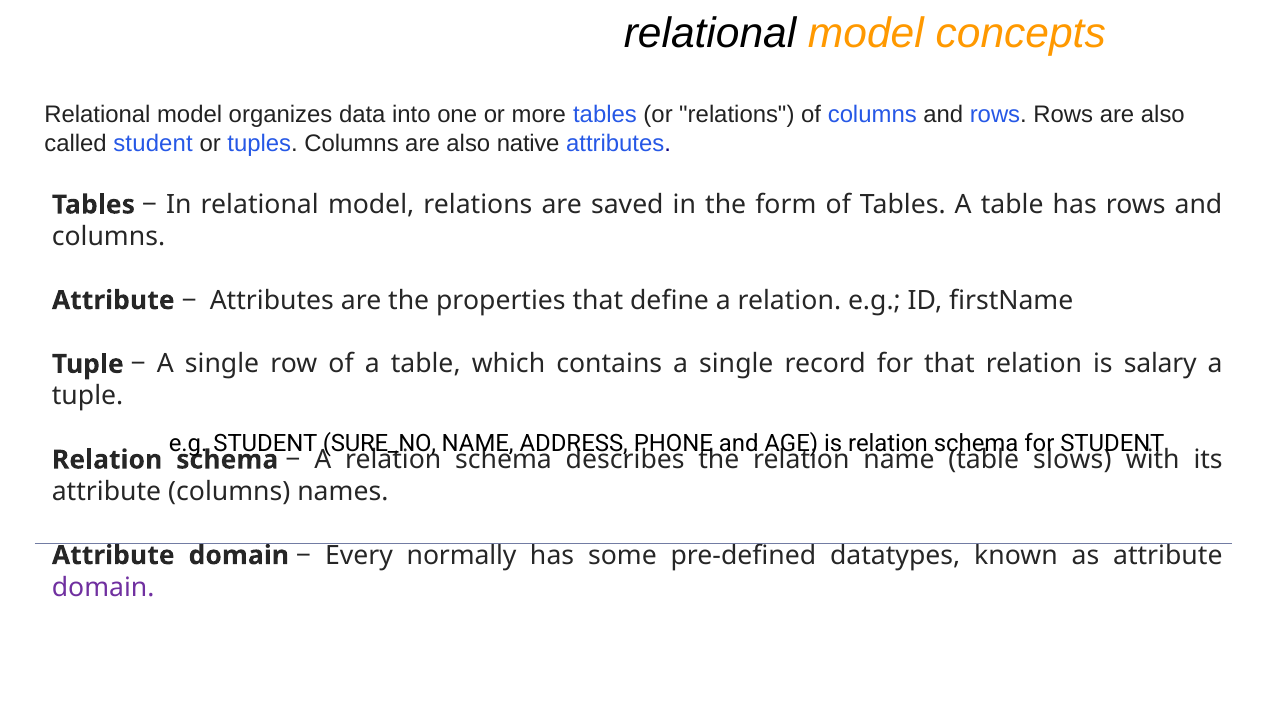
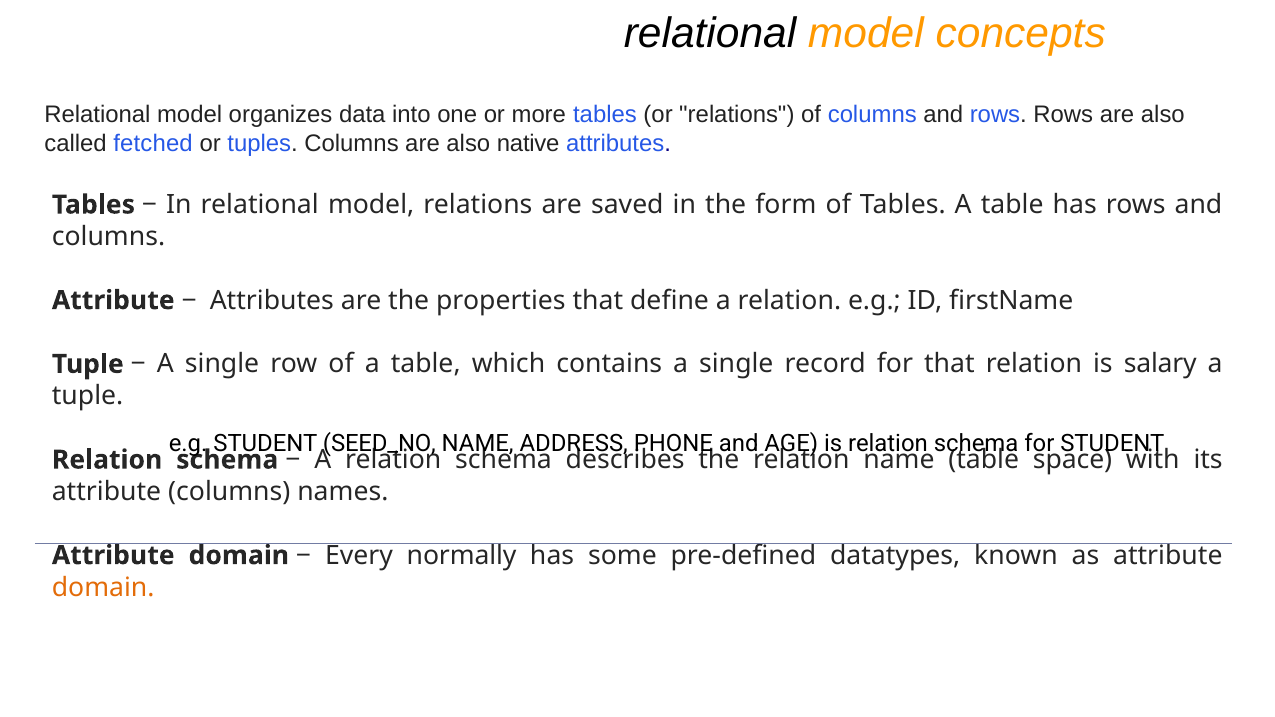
called student: student -> fetched (153, 144)
SURE_NO: SURE_NO -> SEED_NO (379, 444)
slows: slows -> space (1073, 460)
domain colour: purple -> orange (103, 587)
